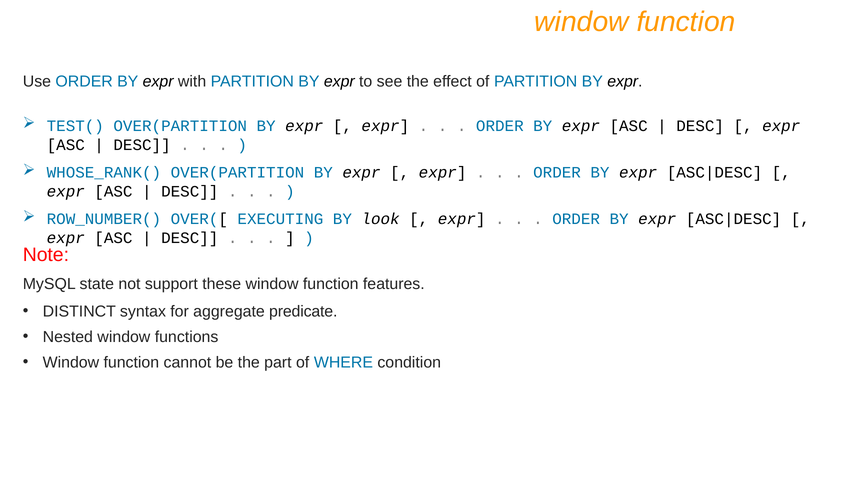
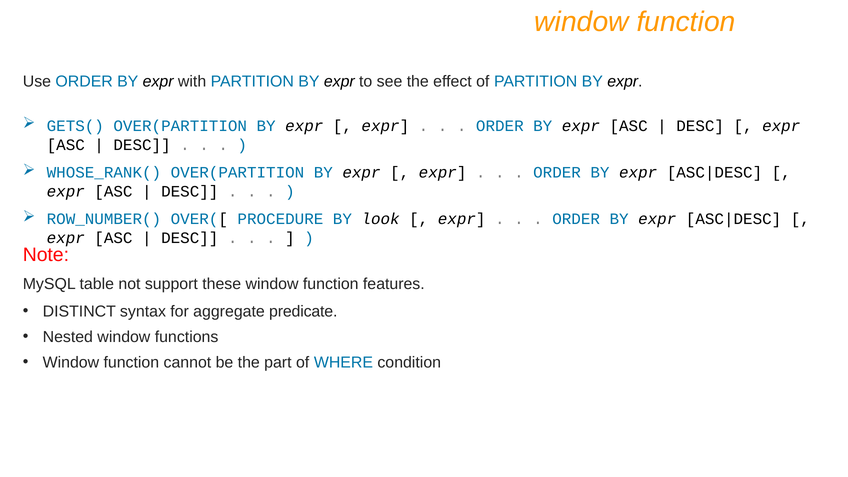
TEST(: TEST( -> GETS( (75, 126)
EXECUTING: EXECUTING -> PROCEDURE (280, 219)
state: state -> table (97, 284)
